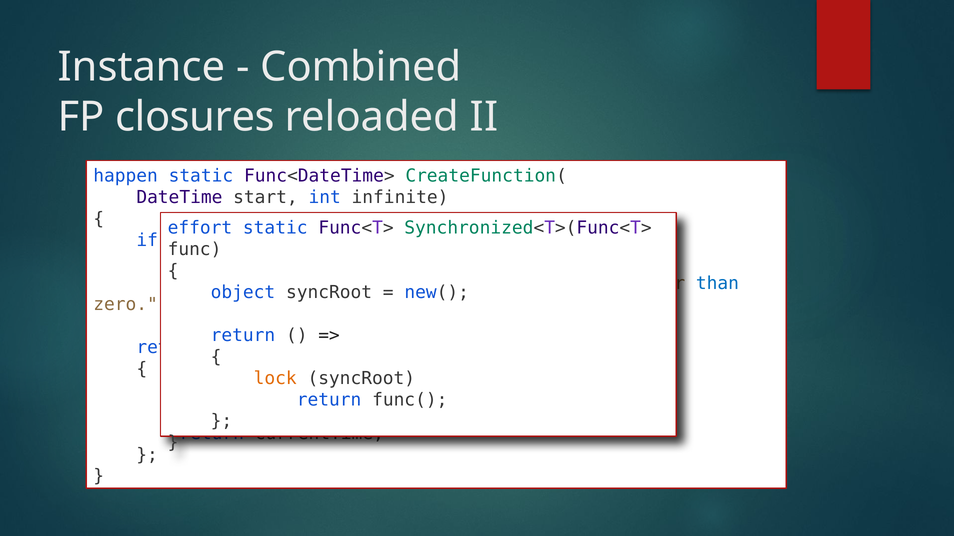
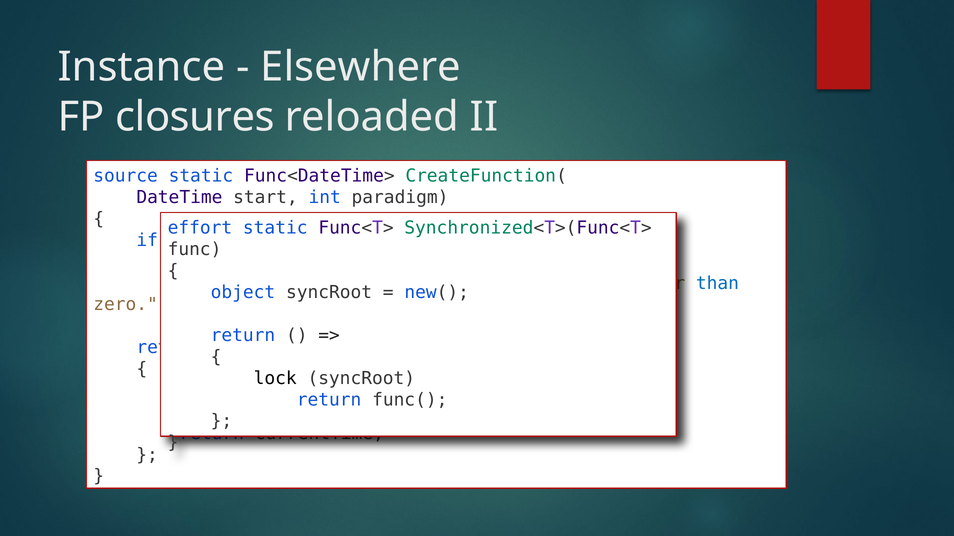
Combined: Combined -> Elsewhere (361, 67)
happen: happen -> source (126, 176)
infinite: infinite -> paradigm (400, 198)
lock colour: orange -> black (275, 379)
